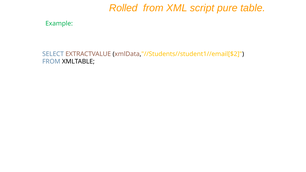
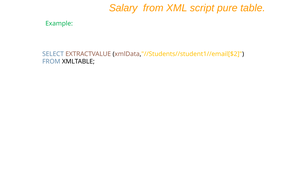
Rolled: Rolled -> Salary (123, 8)
